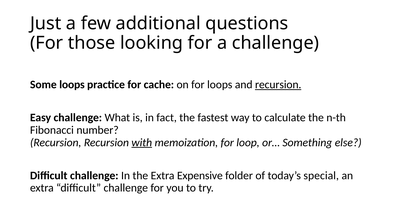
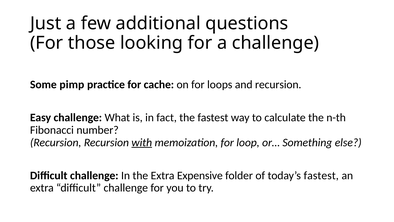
Some loops: loops -> pimp (72, 84)
recursion underline: present -> none (278, 84)
today’s special: special -> fastest (321, 175)
